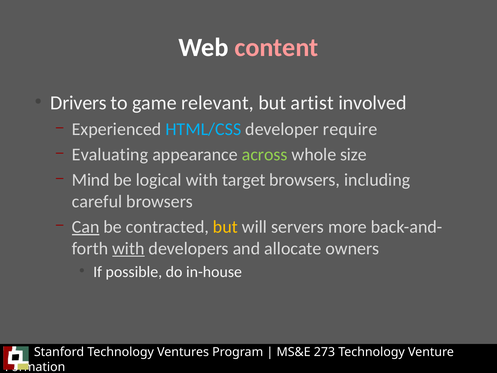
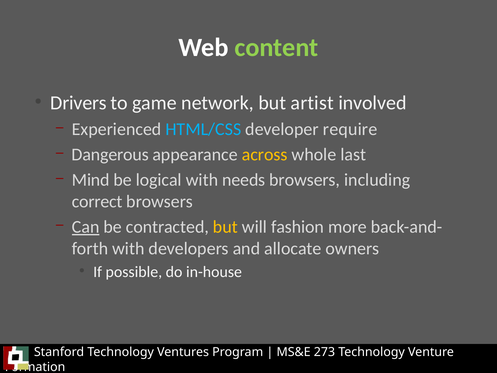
content colour: pink -> light green (276, 48)
relevant: relevant -> network (218, 103)
Evaluating: Evaluating -> Dangerous (110, 155)
across colour: light green -> yellow (265, 155)
size: size -> last (353, 155)
target: target -> needs (244, 180)
careful: careful -> correct (97, 201)
servers: servers -> fashion (298, 227)
with underline: present -> none (128, 248)
